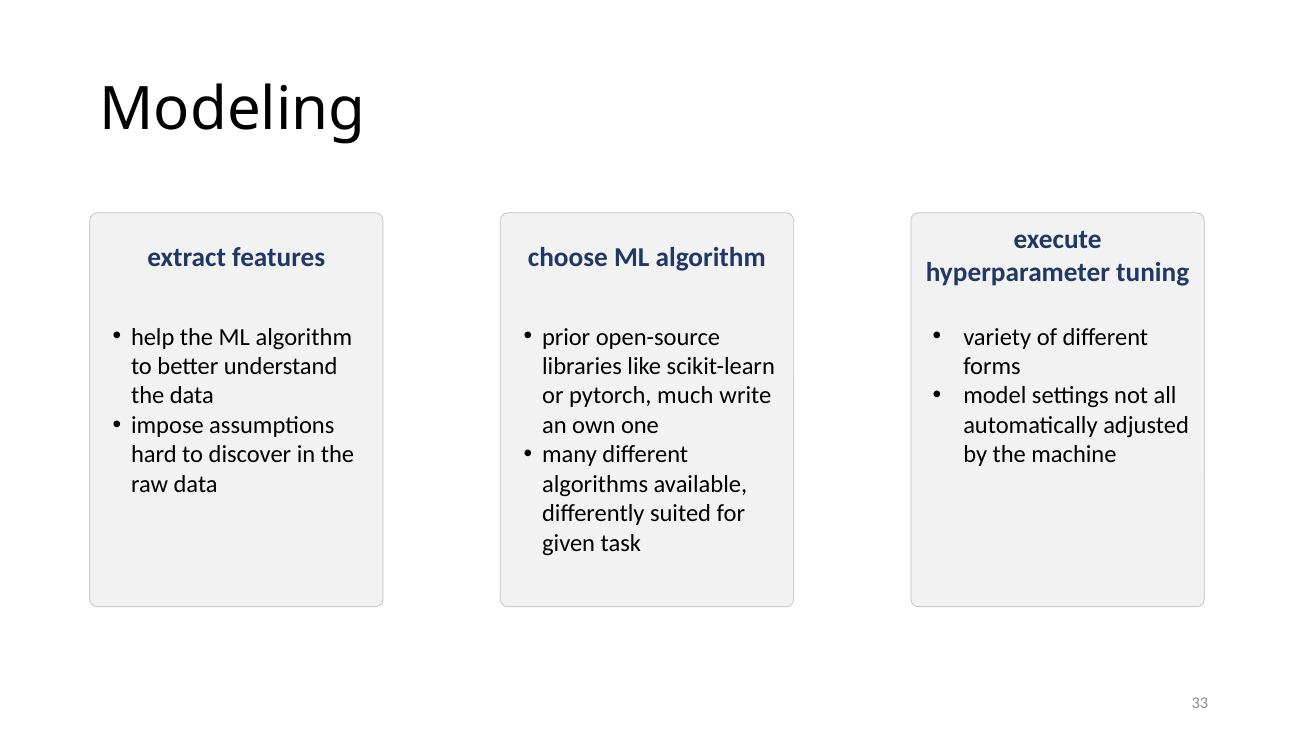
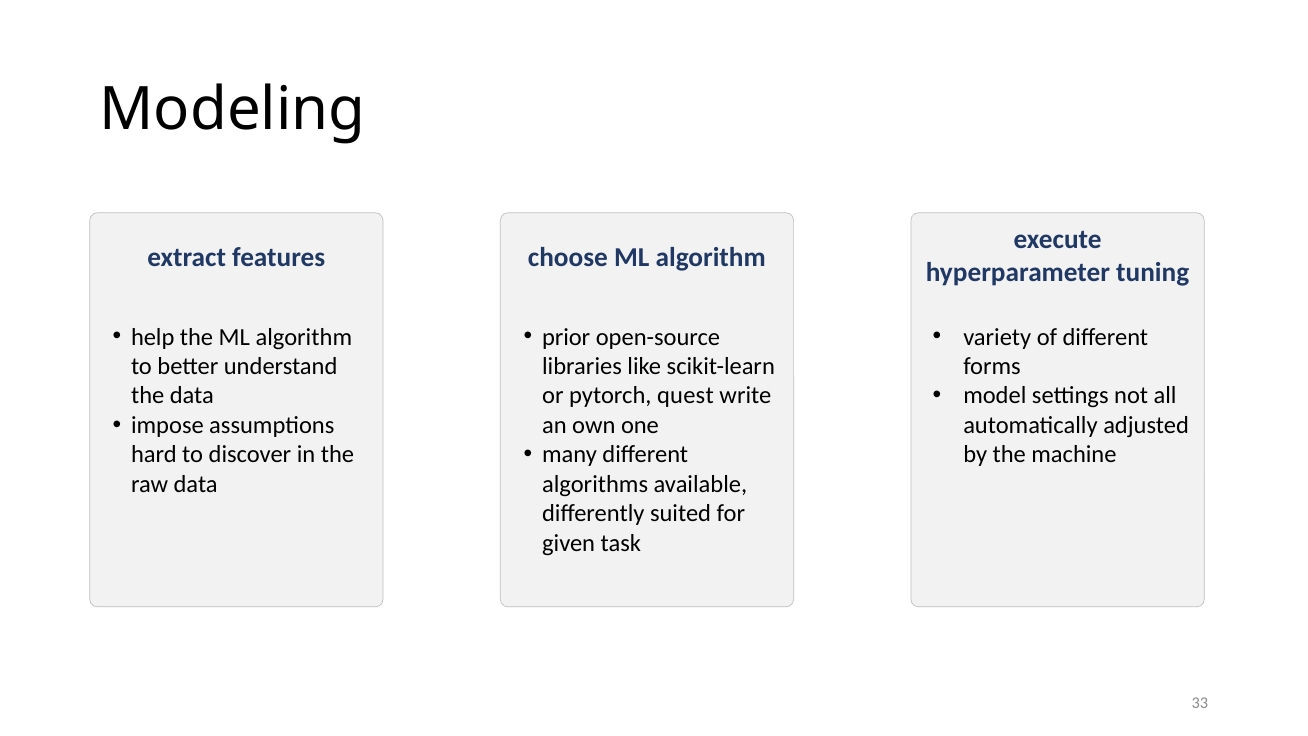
much: much -> quest (685, 396)
